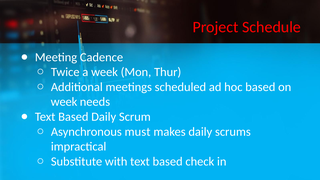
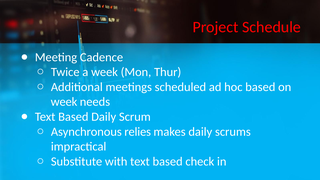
must: must -> relies (138, 132)
